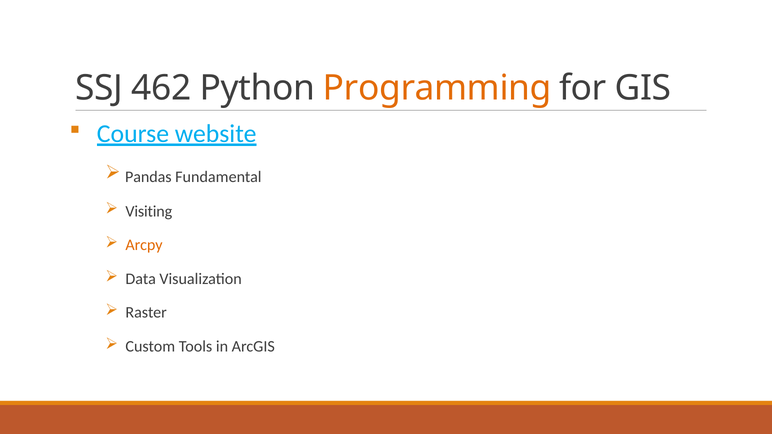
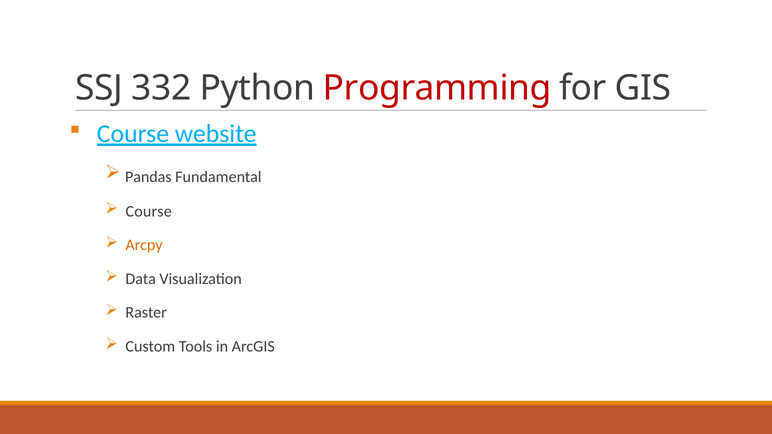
462: 462 -> 332 (161, 88)
Programming colour: orange -> red (437, 88)
Visiting: Visiting -> Course (149, 211)
